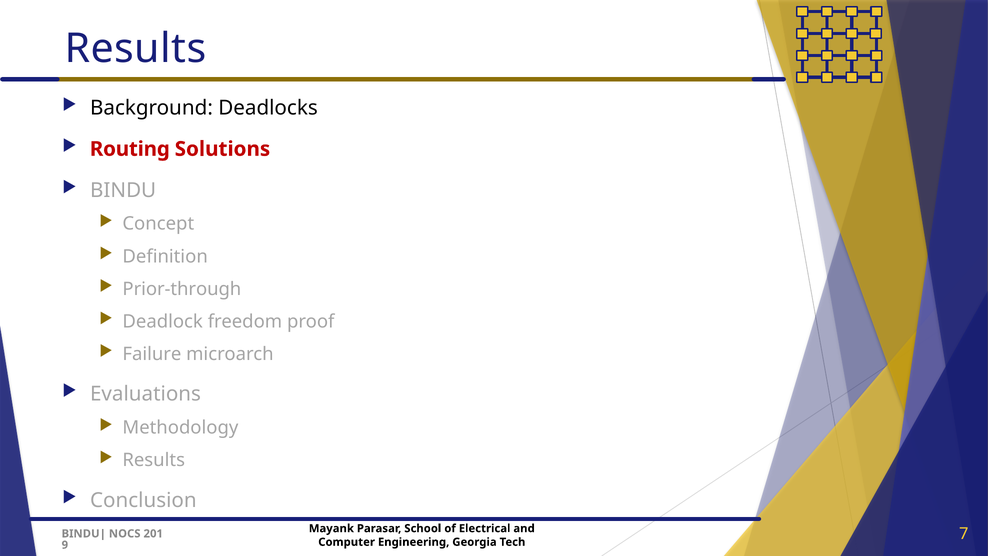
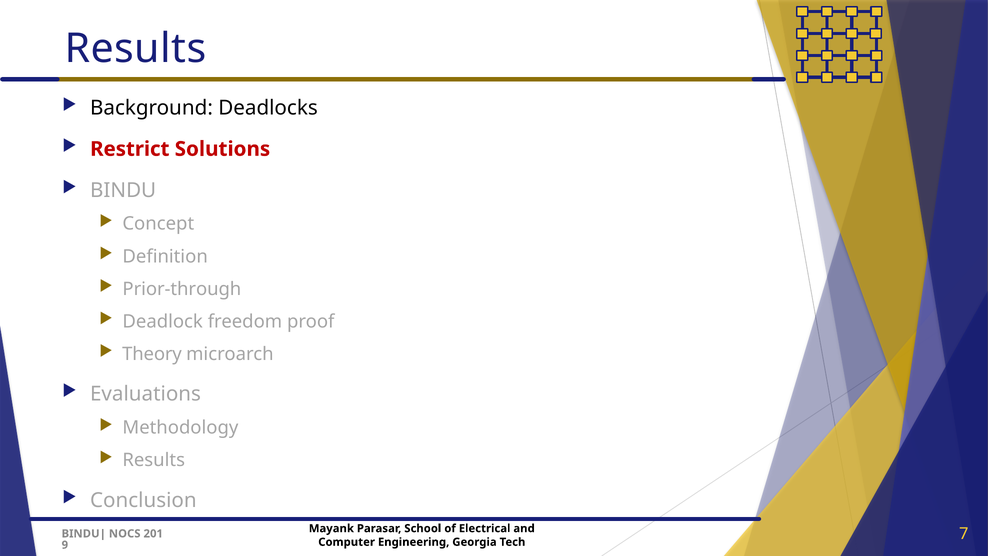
Routing: Routing -> Restrict (130, 149)
Failure: Failure -> Theory (152, 354)
